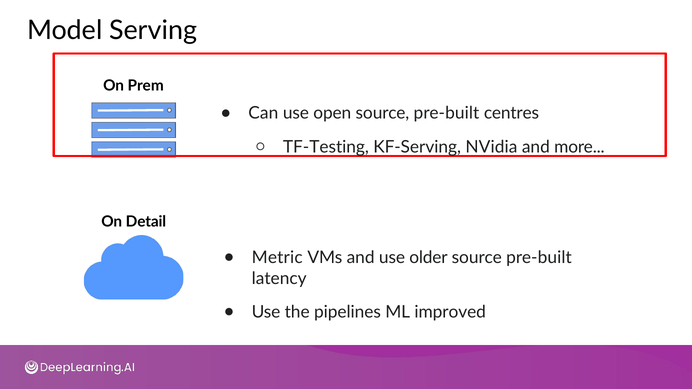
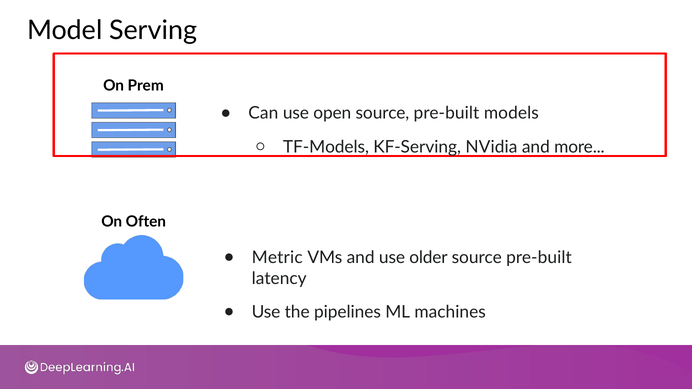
centres: centres -> models (511, 113)
TF-Testing: TF-Testing -> TF-Models (326, 147)
Detail: Detail -> Often (146, 222)
improved: improved -> machines (450, 312)
